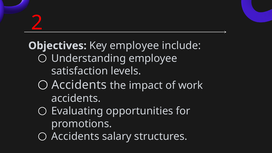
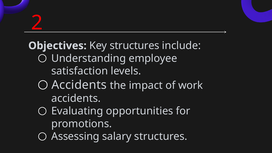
Key employee: employee -> structures (135, 46)
Accidents: Accidents -> Assessing (75, 136)
